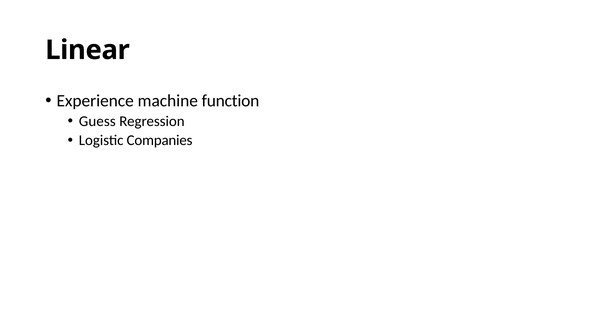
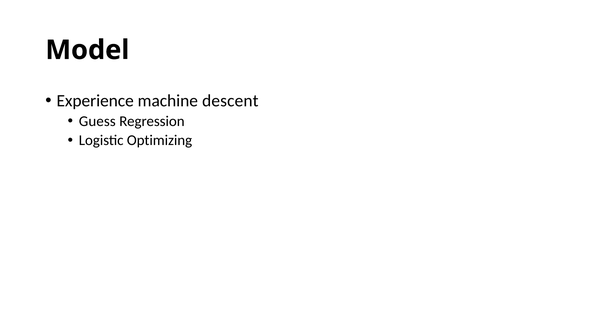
Linear: Linear -> Model (87, 50)
function: function -> descent (230, 101)
Companies: Companies -> Optimizing (159, 140)
